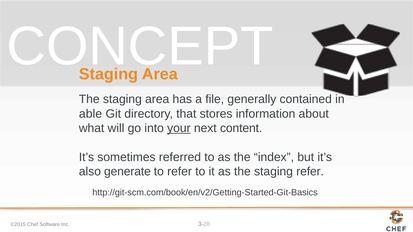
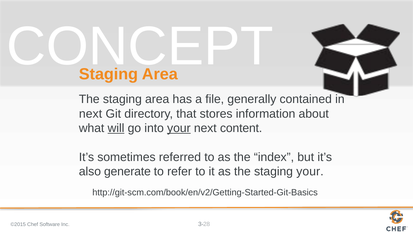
able: able -> next (91, 114)
will underline: none -> present (116, 128)
staging refer: refer -> your (310, 172)
